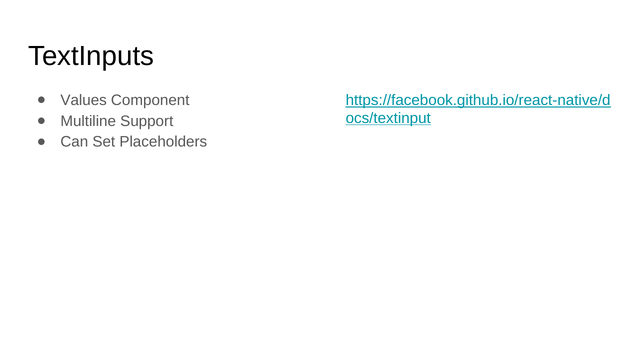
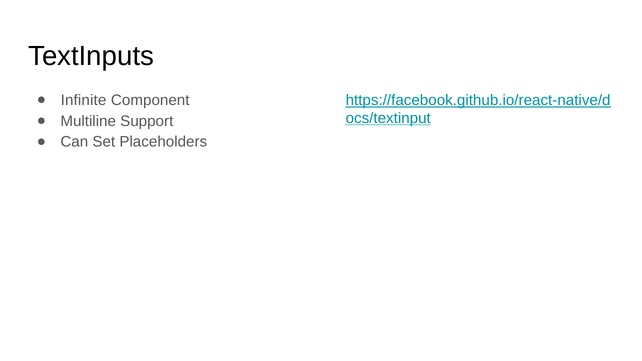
Values: Values -> Infinite (84, 100)
